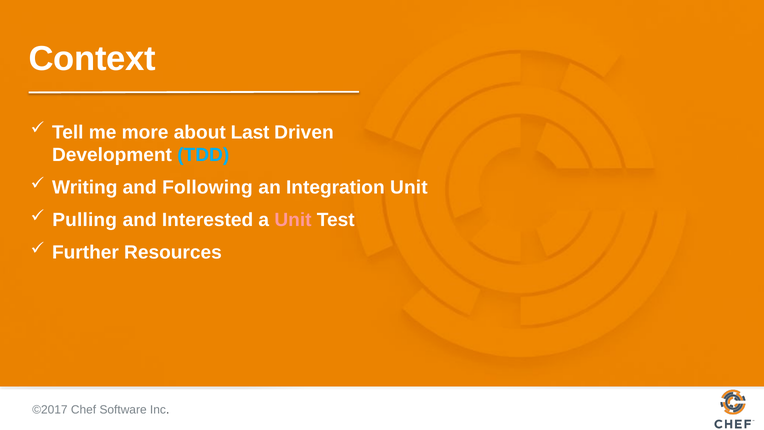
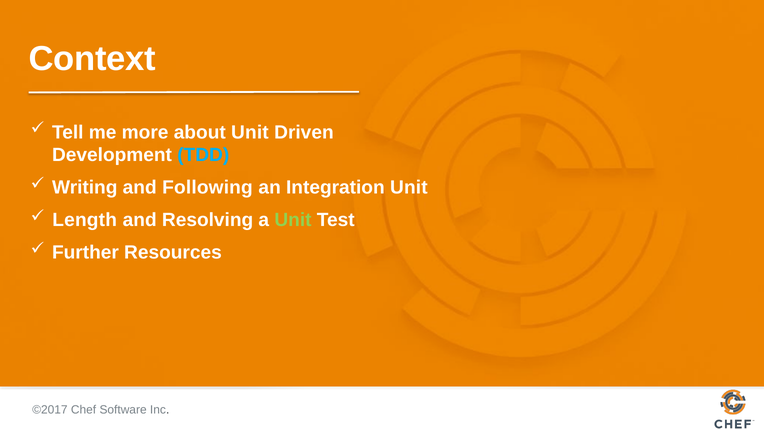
about Last: Last -> Unit (250, 132)
Pulling: Pulling -> Length (85, 220)
Interested: Interested -> Resolving (208, 220)
Unit colour: pink -> light green (293, 220)
